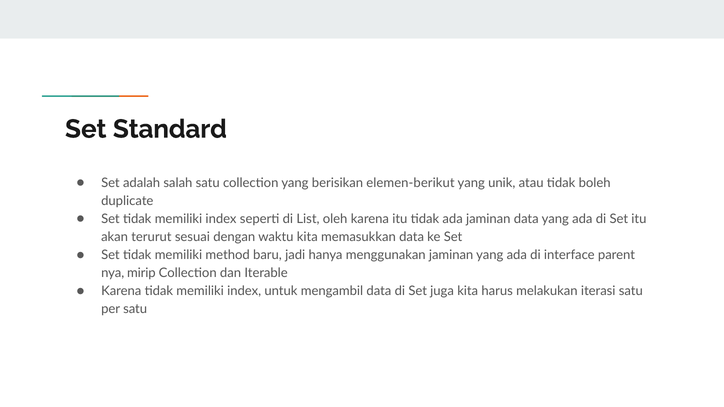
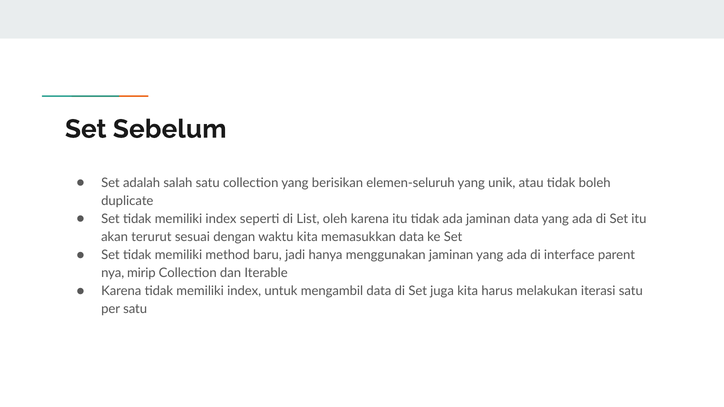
Standard: Standard -> Sebelum (170, 129)
elemen-berikut: elemen-berikut -> elemen-seluruh (411, 183)
